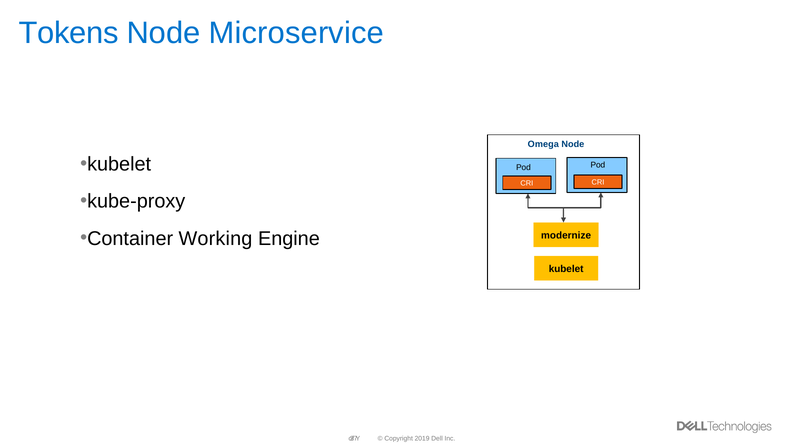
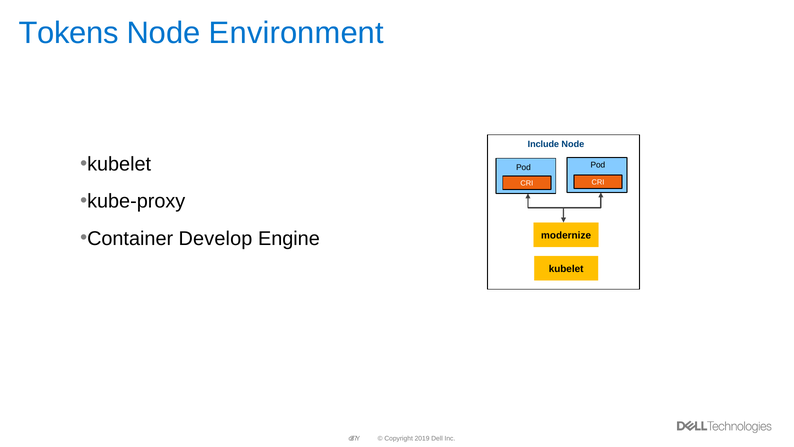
Microservice: Microservice -> Environment (296, 33)
Omega: Omega -> Include (543, 144)
Working: Working -> Develop (215, 238)
